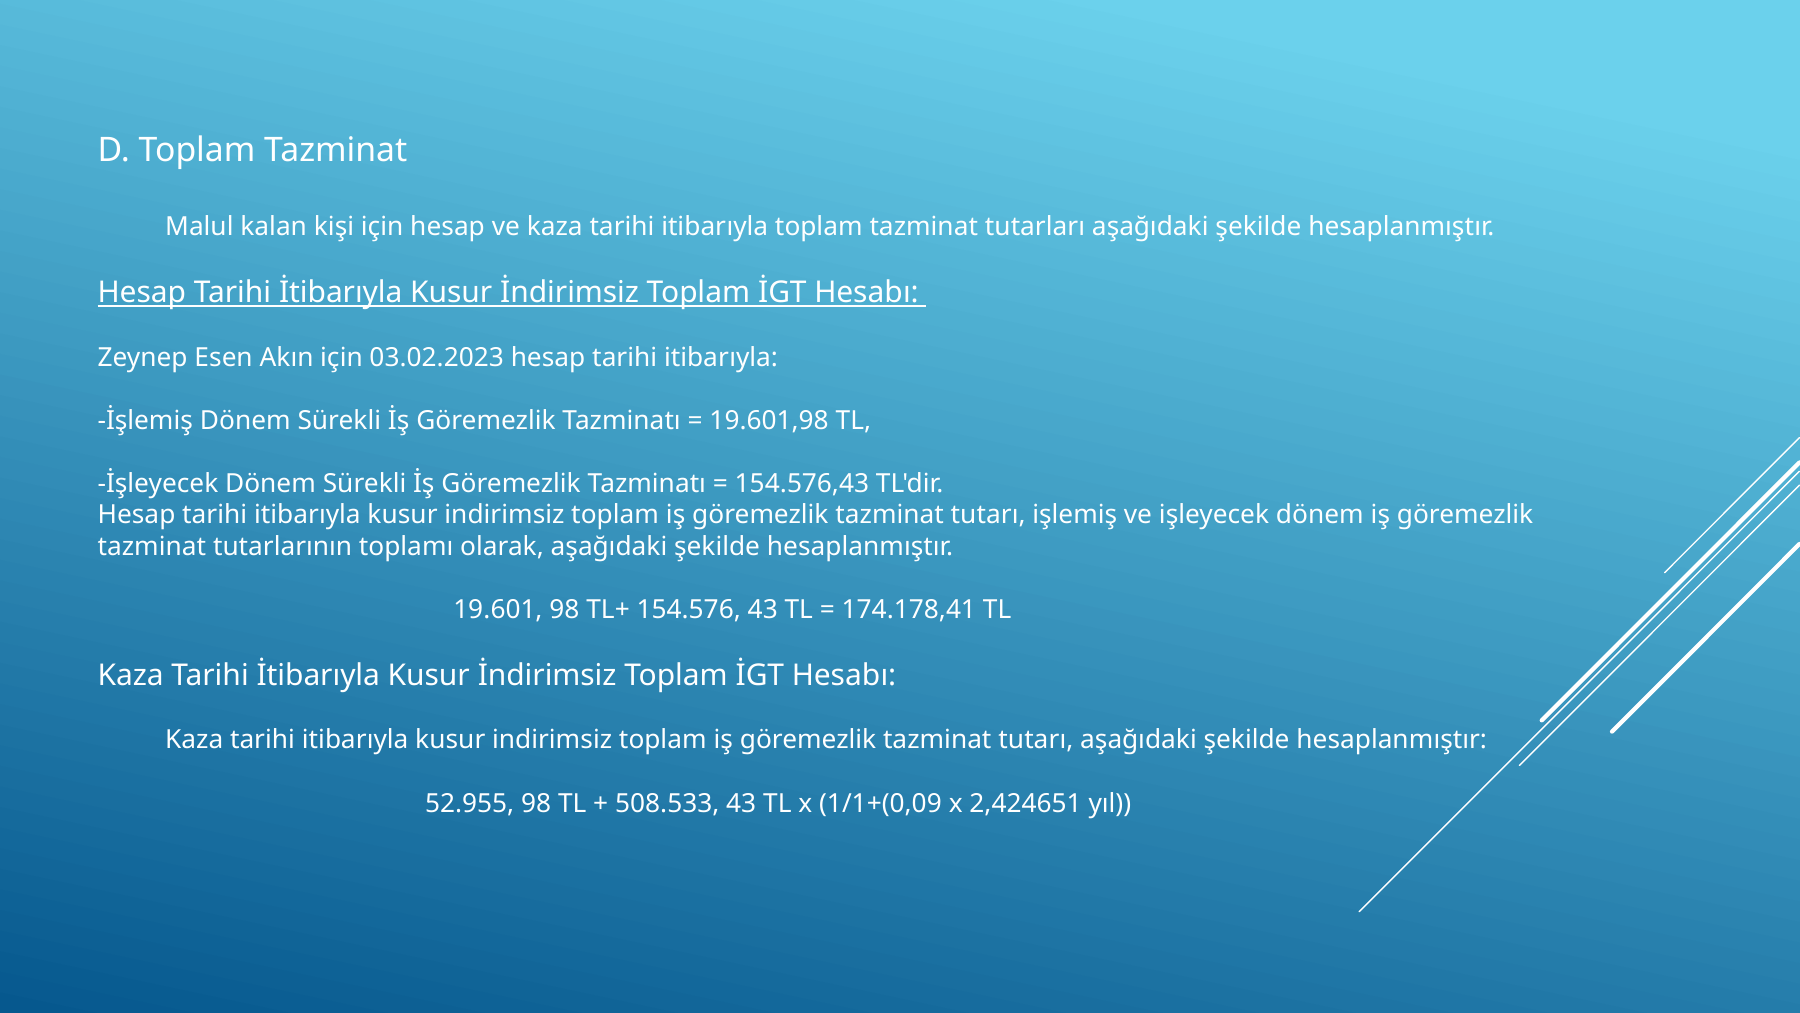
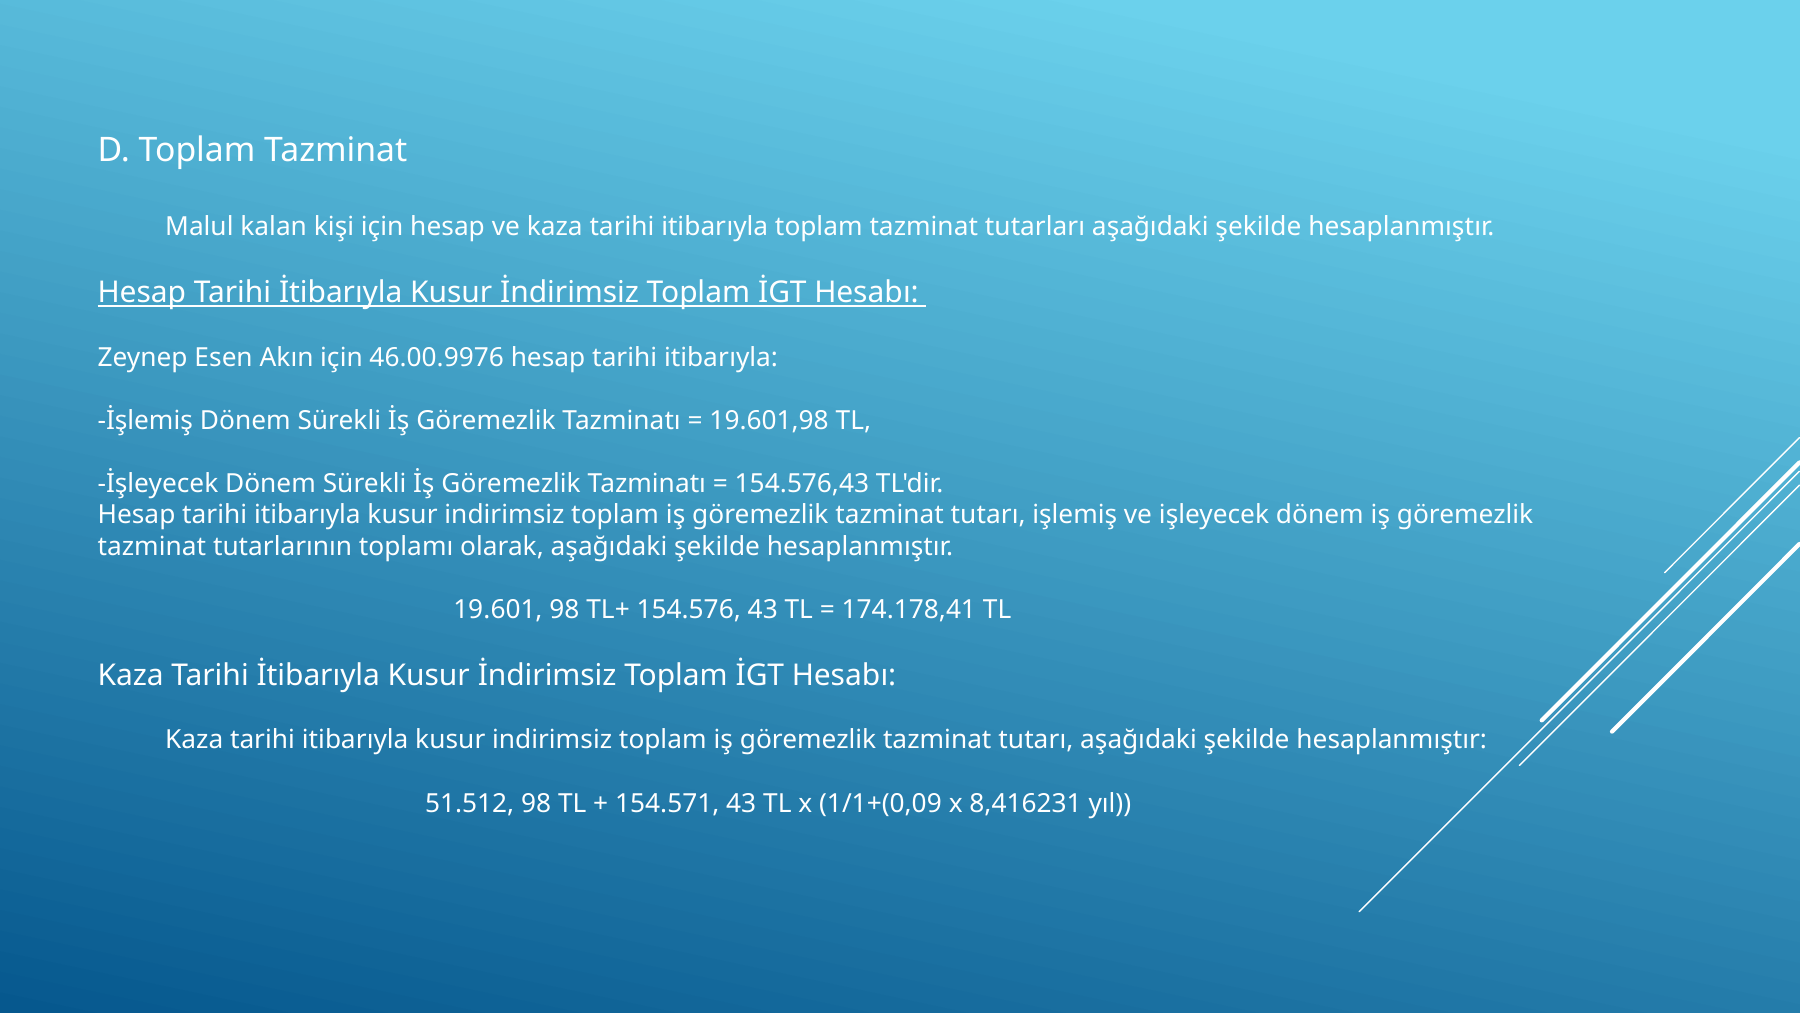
03.02.2023: 03.02.2023 -> 46.00.9976 (437, 357)
52.955: 52.955 -> 51.512 (470, 803)
508.533: 508.533 -> 154.571 (667, 803)
2,424651: 2,424651 -> 8,416231 (1026, 803)
